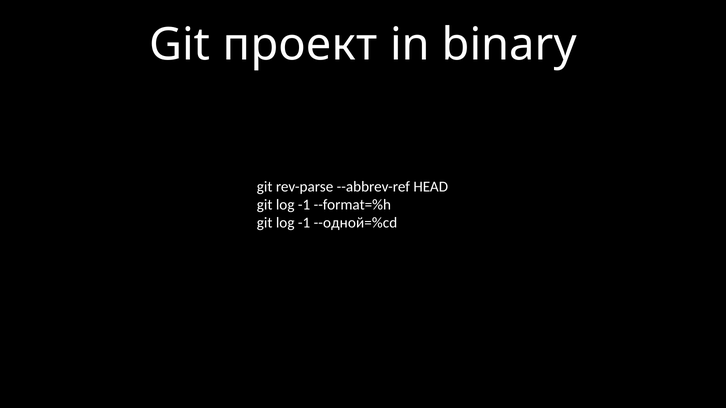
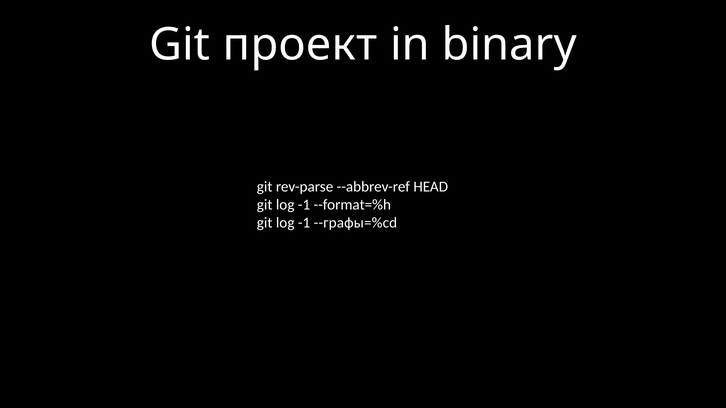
--одной=%cd: --одной=%cd -> --графы=%cd (355, 223)
